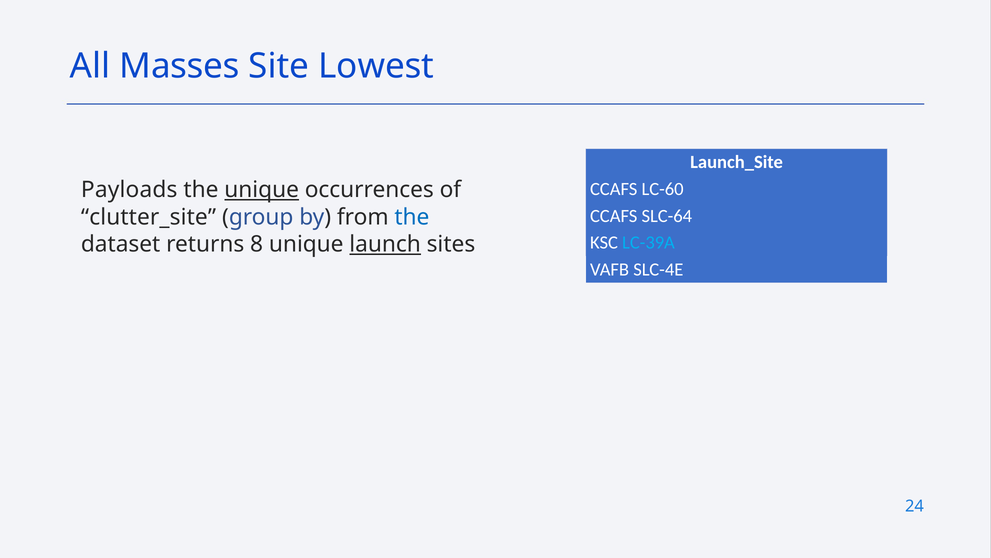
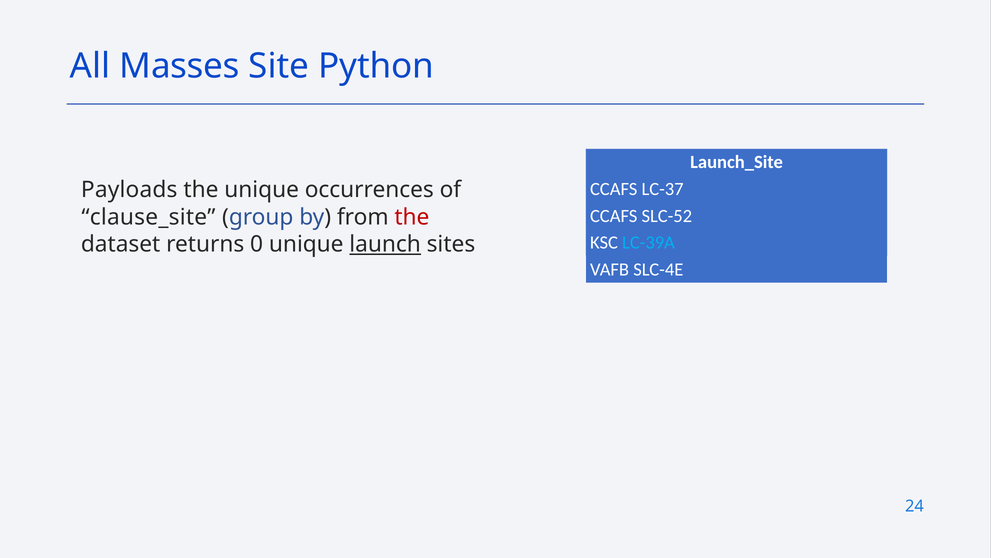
Lowest: Lowest -> Python (376, 66)
LC-60: LC-60 -> LC-37 (663, 189)
unique underline: present -> none (262, 190)
SLC-64: SLC-64 -> SLC-52 (667, 216)
clutter_site: clutter_site -> clause_site (148, 217)
the colour: blue -> red (412, 217)
8: 8 -> 0 (257, 244)
